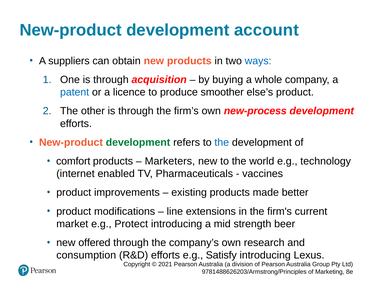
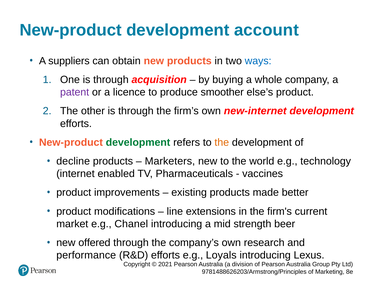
patent colour: blue -> purple (75, 92)
new-process: new-process -> new-internet (255, 111)
the colour: blue -> orange (222, 142)
comfort: comfort -> decline (73, 161)
Protect: Protect -> Chanel (131, 224)
consumption: consumption -> performance (86, 255)
Satisfy: Satisfy -> Loyals (221, 255)
